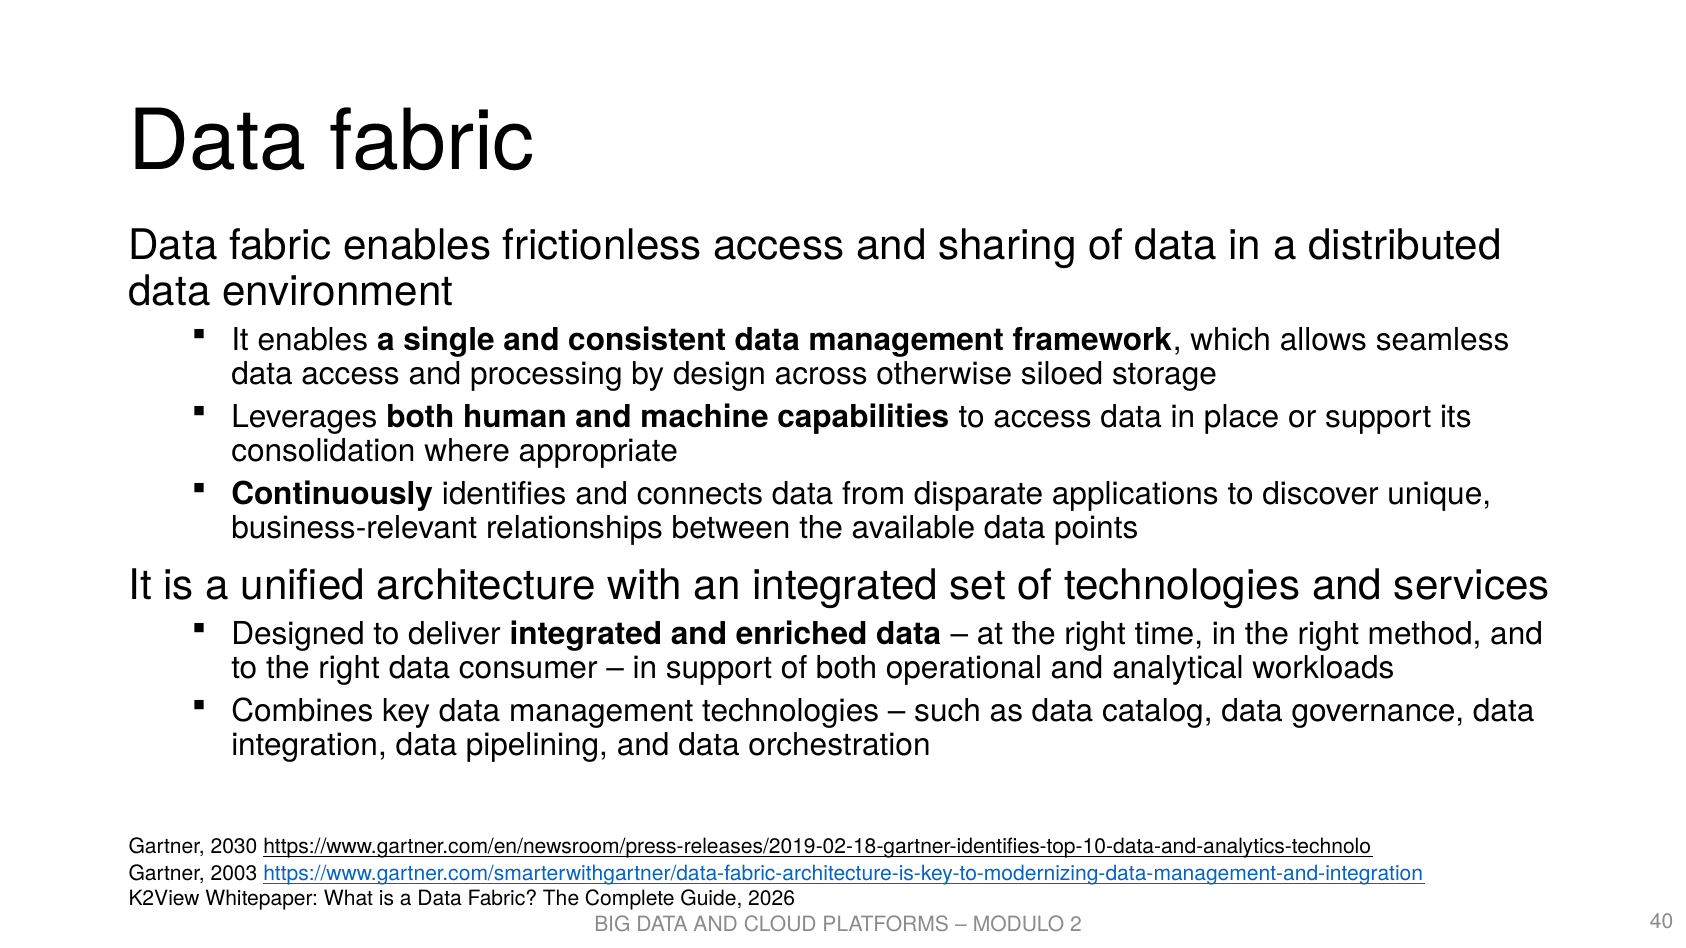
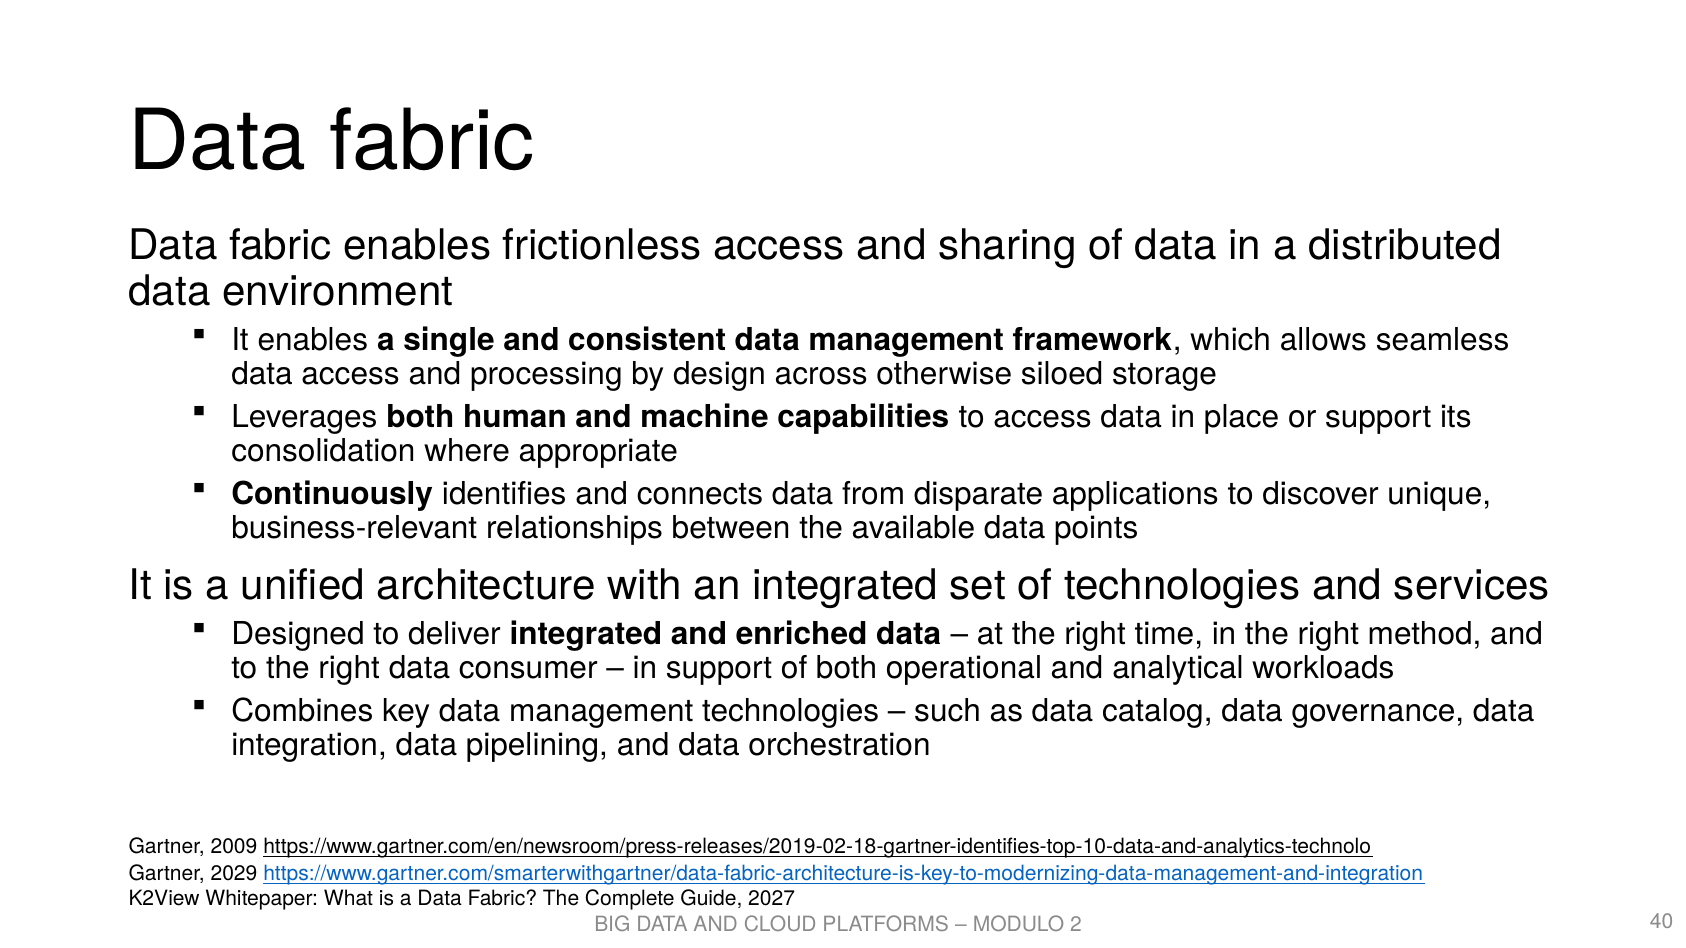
2030: 2030 -> 2009 (234, 847)
2003: 2003 -> 2029 (234, 874)
2026: 2026 -> 2027 (772, 898)
